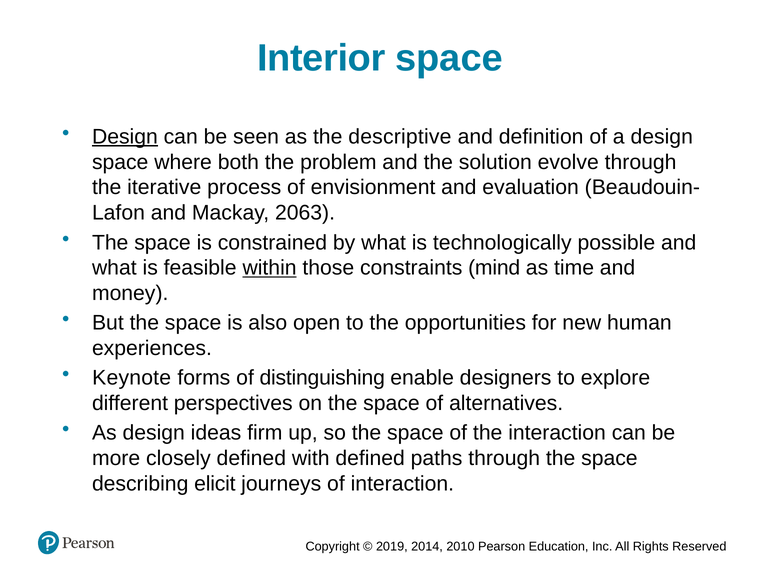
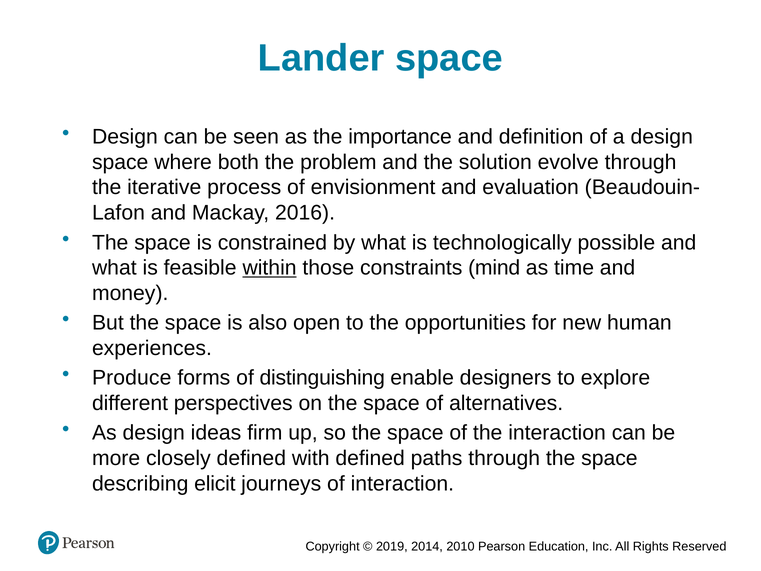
Interior: Interior -> Lander (321, 58)
Design underline: present -> none (125, 137)
descriptive: descriptive -> importance (400, 137)
2063: 2063 -> 2016 (305, 213)
Keynote: Keynote -> Produce (132, 378)
